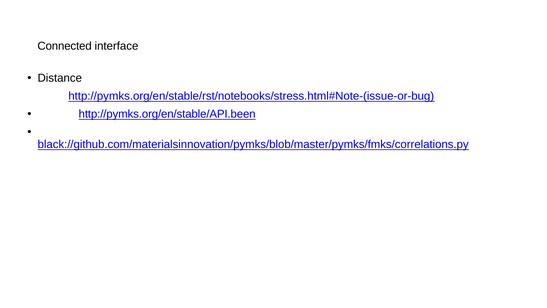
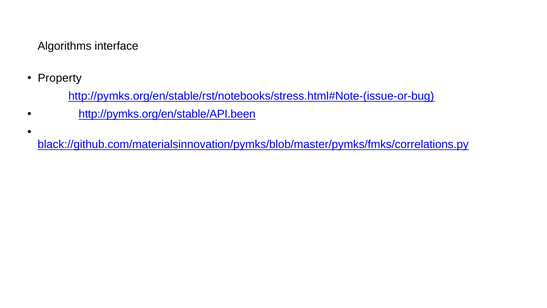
Connected: Connected -> Algorithms (65, 46)
Distance: Distance -> Property (60, 78)
